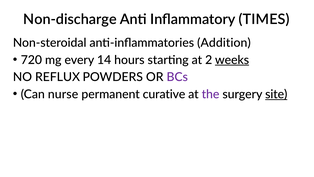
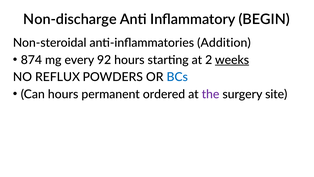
TIMES: TIMES -> BEGIN (264, 19)
720: 720 -> 874 (31, 60)
14: 14 -> 92 (104, 60)
BCs colour: purple -> blue (177, 77)
Can nurse: nurse -> hours (63, 94)
curative: curative -> ordered (164, 94)
site underline: present -> none (276, 94)
